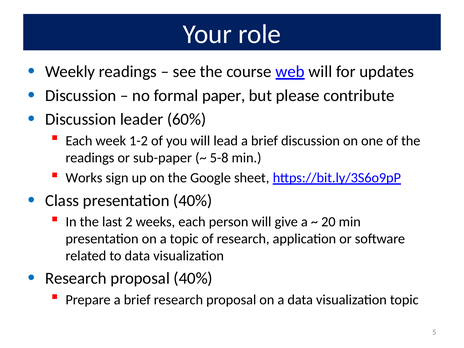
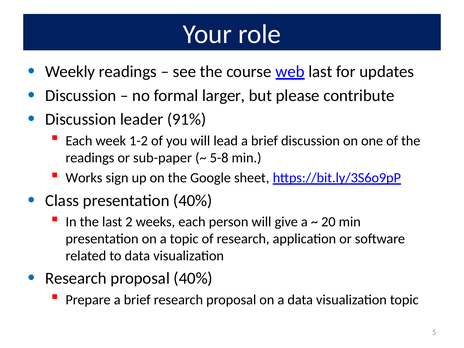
web will: will -> last (320, 72)
paper: paper -> larger (224, 96)
60%: 60% -> 91% (187, 119)
